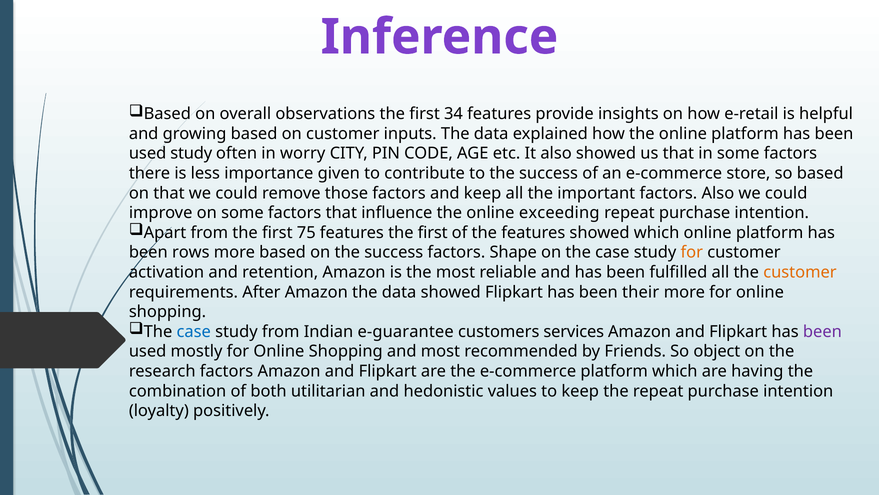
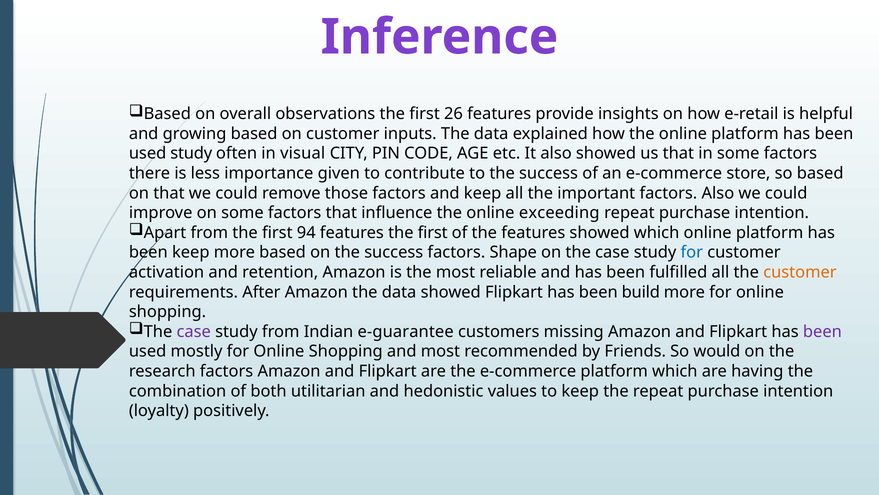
34: 34 -> 26 (453, 114)
worry: worry -> visual (303, 153)
75: 75 -> 94 (306, 232)
been rows: rows -> keep (191, 252)
for colour: orange -> blue (692, 252)
their: their -> build (641, 292)
case colour: blue -> purple (194, 331)
services: services -> missing (574, 331)
object: object -> would (717, 351)
